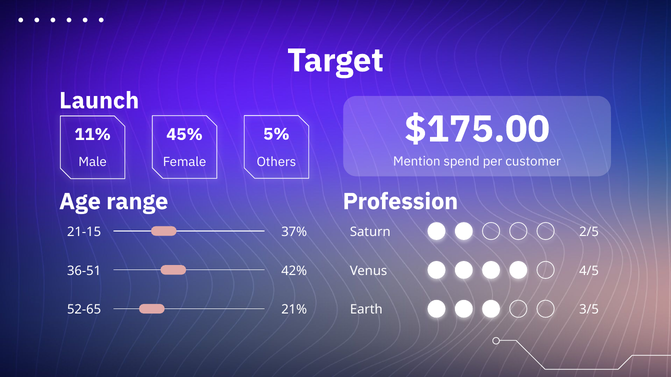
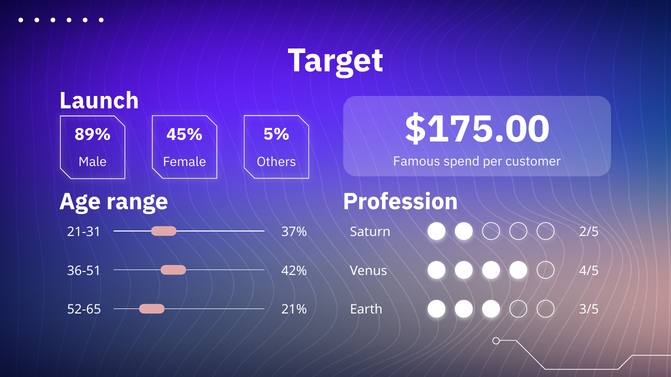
11%: 11% -> 89% (93, 135)
Mention: Mention -> Famous (417, 162)
21-15: 21-15 -> 21-31 (84, 232)
